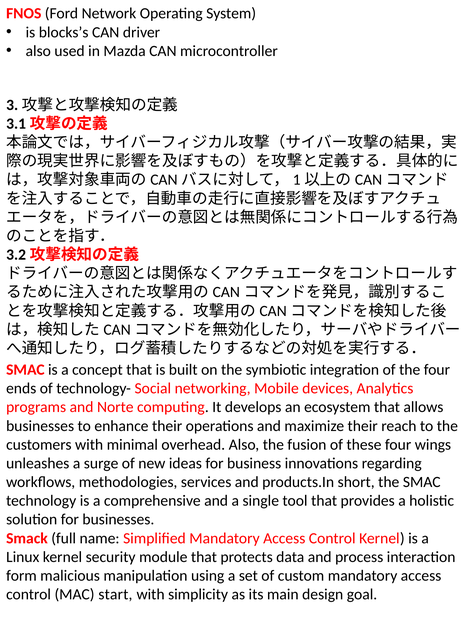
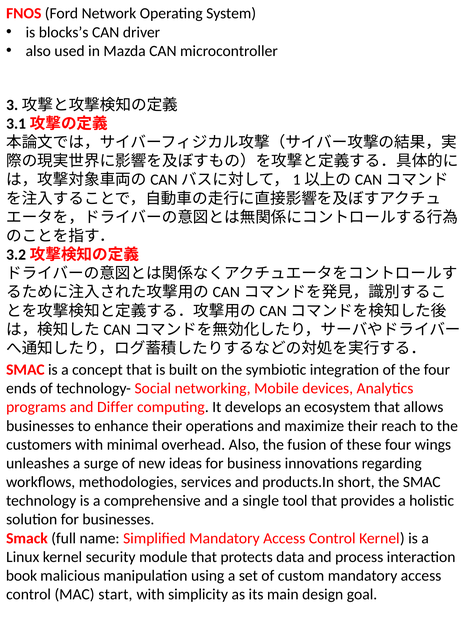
Norte: Norte -> Differ (115, 407)
form: form -> book (21, 576)
